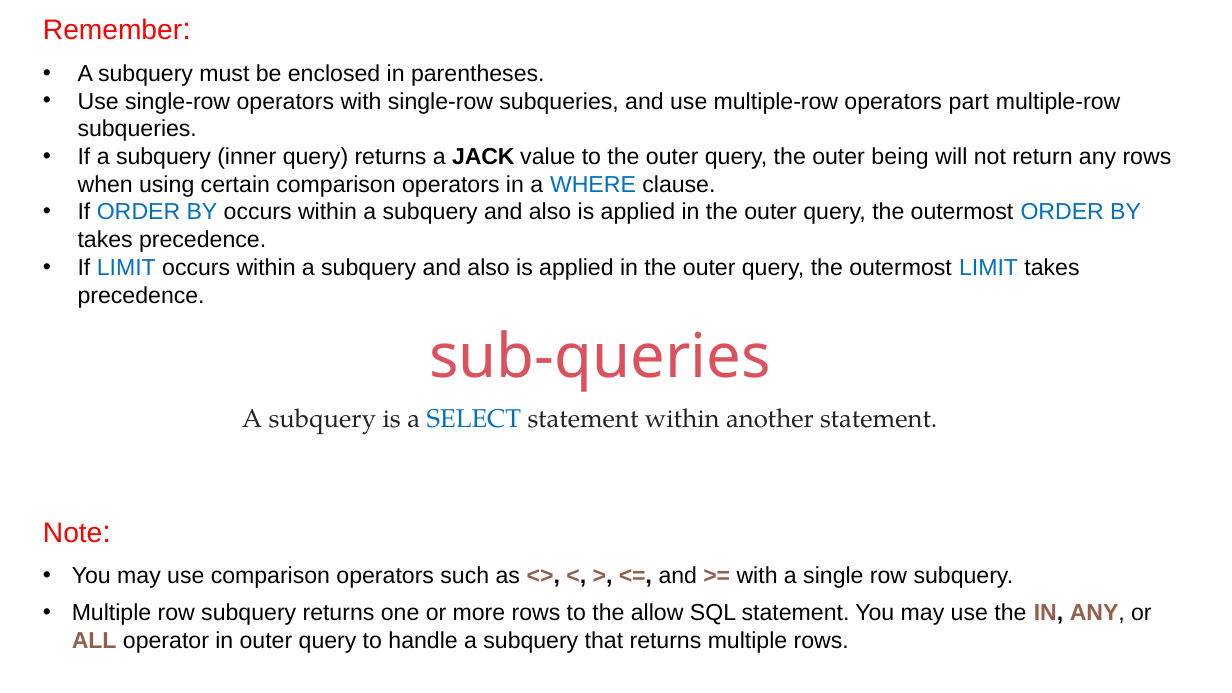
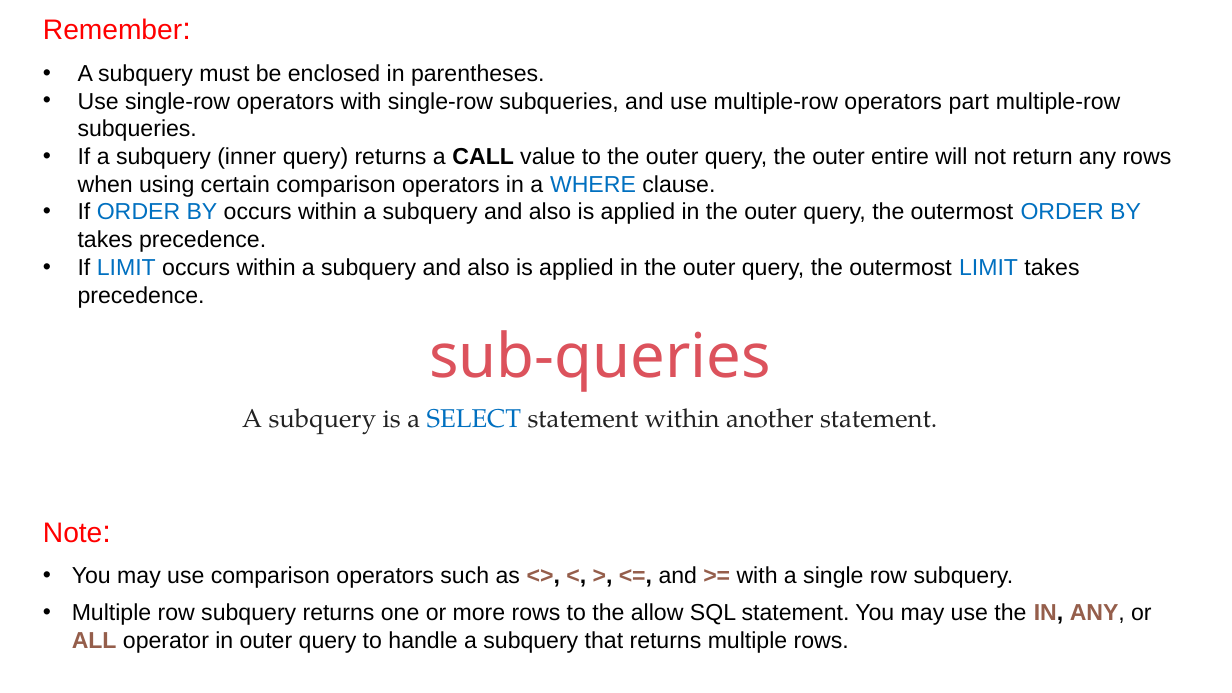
JACK: JACK -> CALL (483, 157)
being: being -> entire (900, 157)
